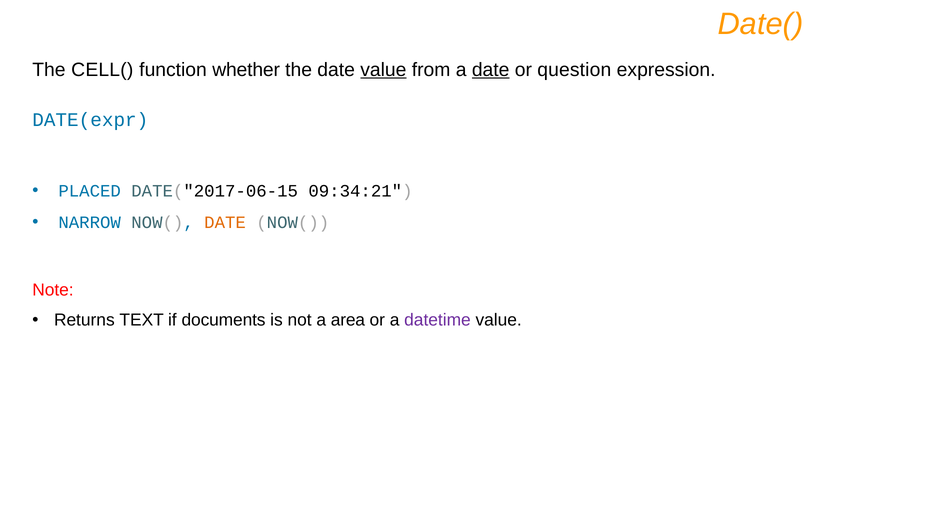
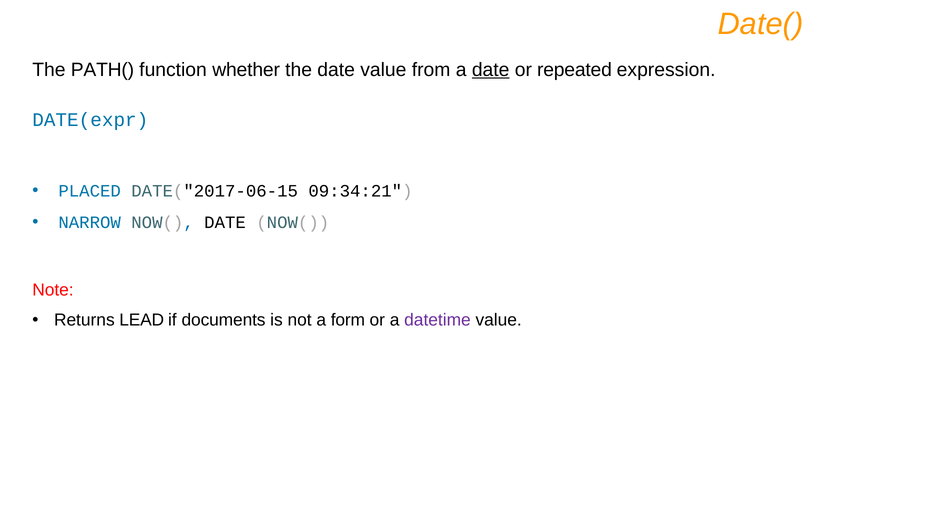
CELL(: CELL( -> PATH( (102, 70)
value underline: present -> none (383, 70)
question: question -> repeated (574, 70)
DATE colour: orange -> black (225, 222)
TEXT: TEXT -> LEAD (142, 320)
area: area -> form (348, 320)
